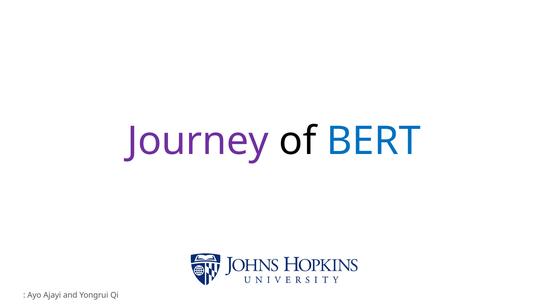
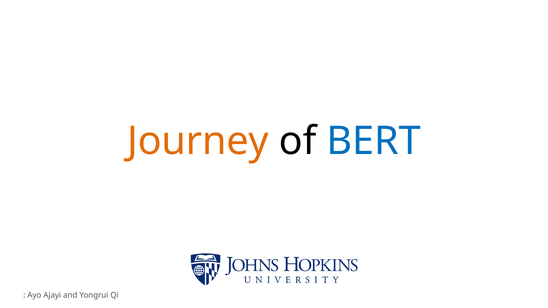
Journey colour: purple -> orange (198, 141)
